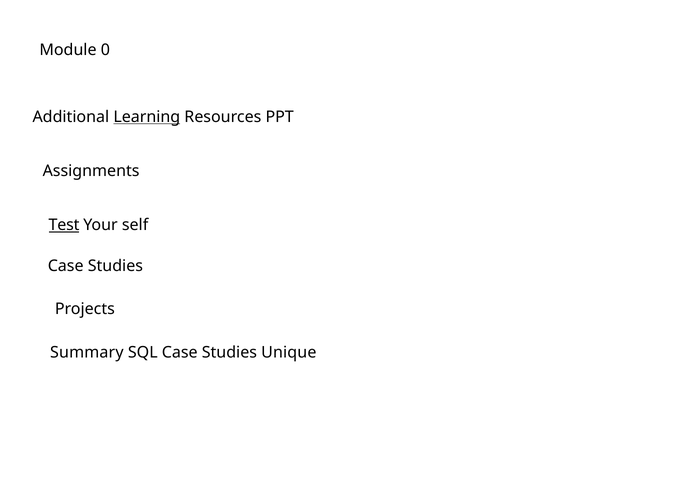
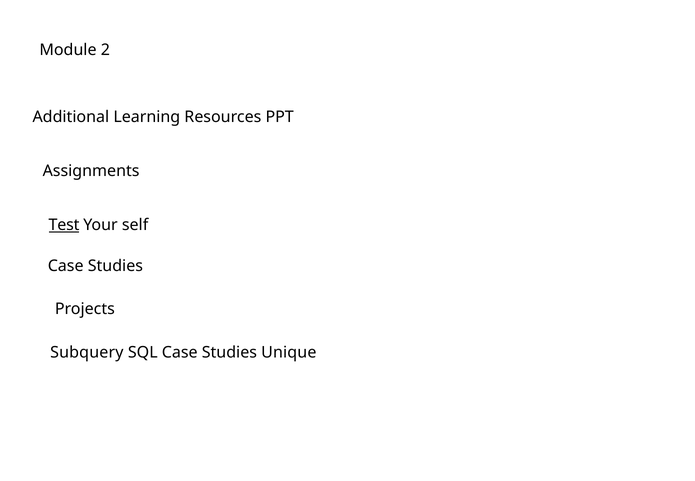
0: 0 -> 2 (105, 50)
Learning underline: present -> none (147, 117)
Summary: Summary -> Subquery (87, 352)
